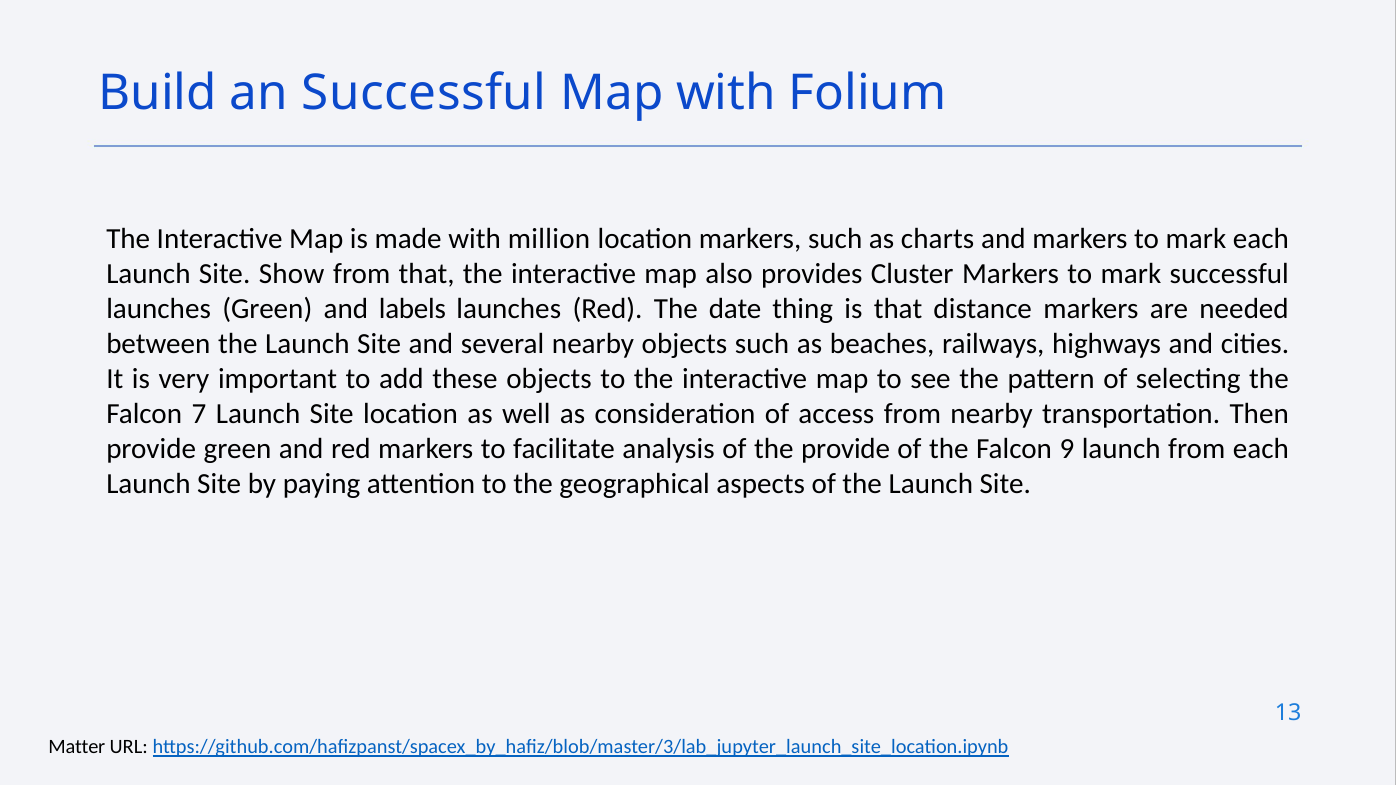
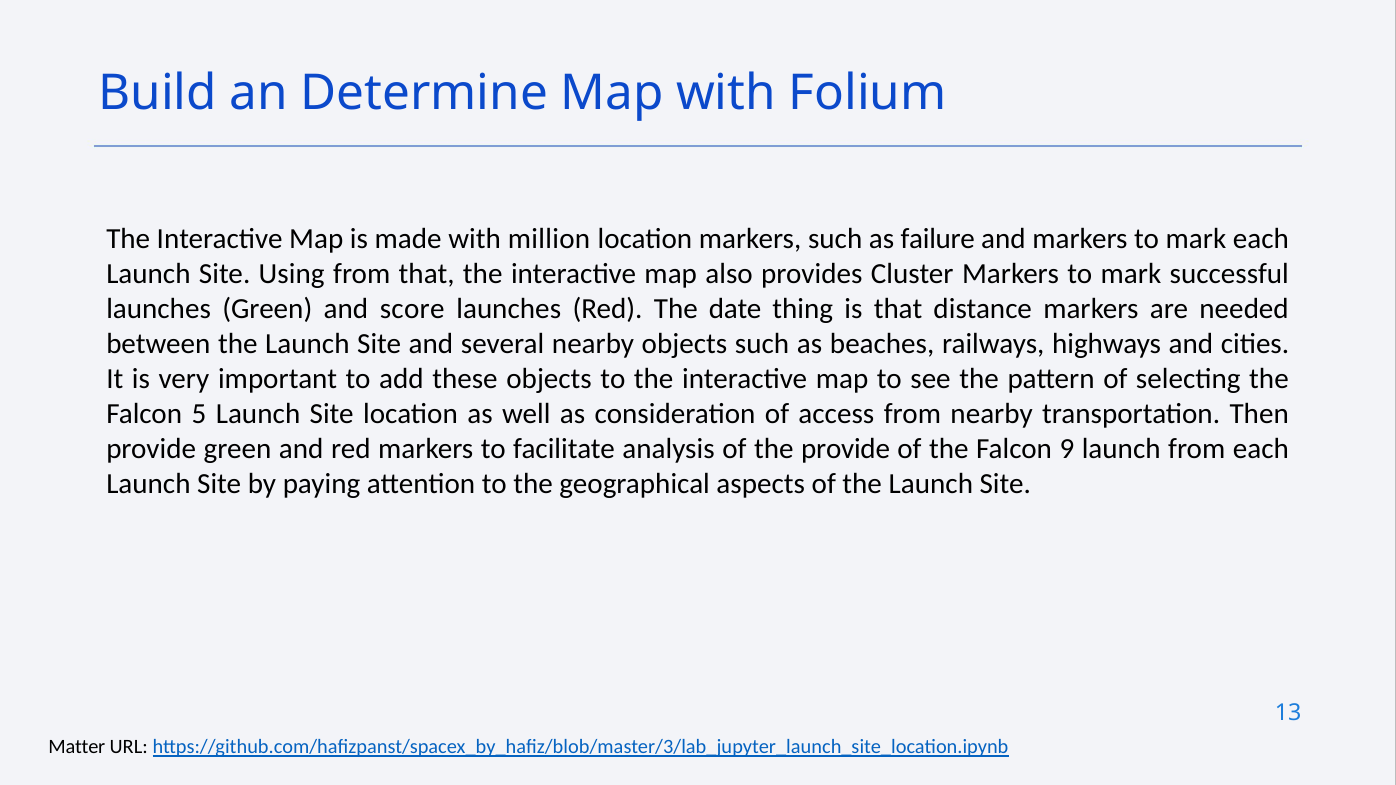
an Successful: Successful -> Determine (424, 93)
charts: charts -> failure (938, 239)
Show: Show -> Using (292, 274)
labels: labels -> score (412, 309)
7: 7 -> 5 (199, 414)
